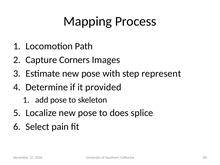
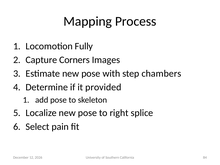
Path: Path -> Fully (84, 46)
represent: represent -> chambers (161, 74)
does: does -> right (119, 113)
